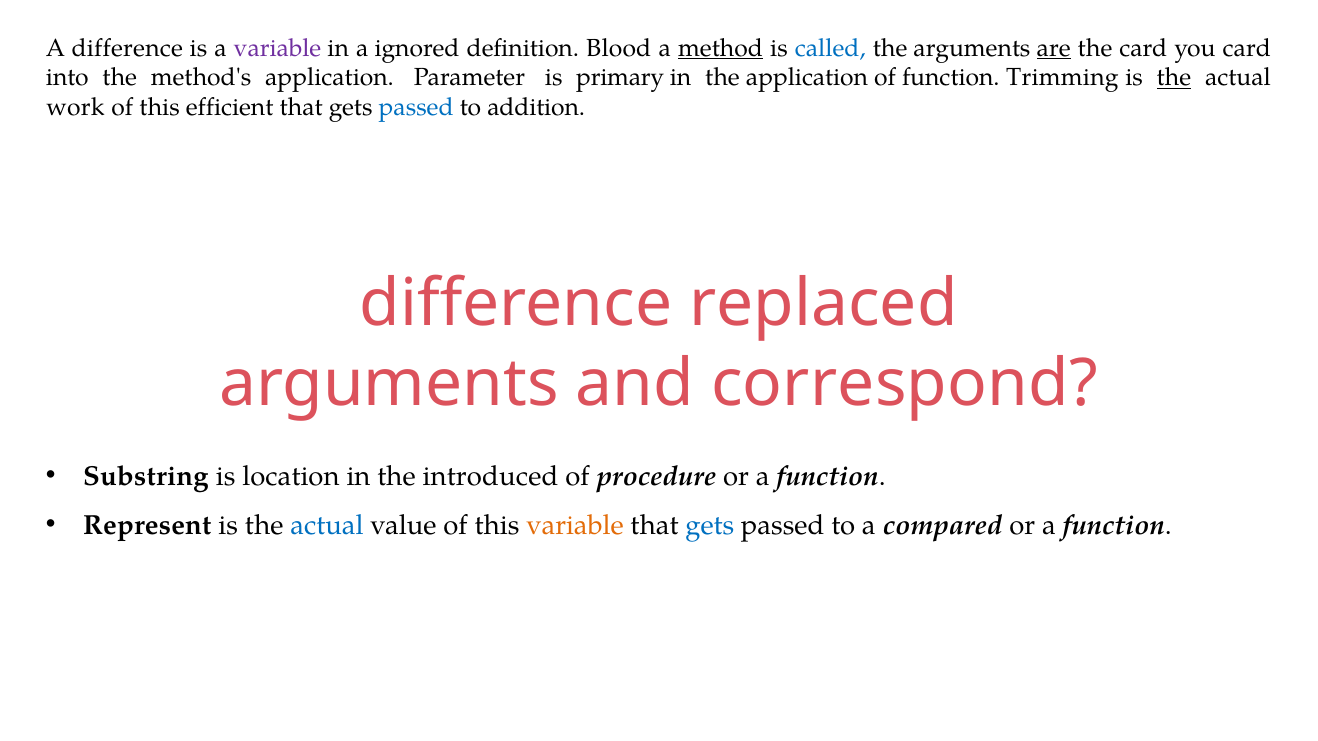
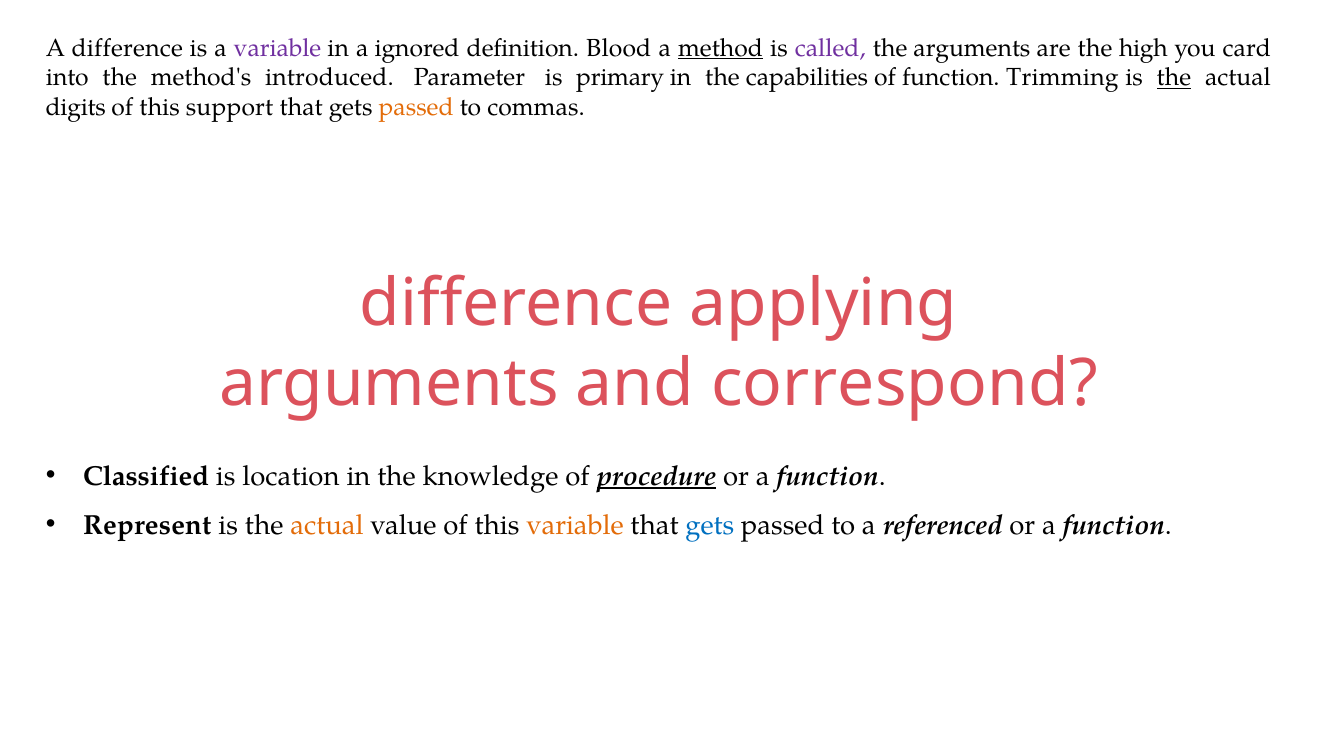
called colour: blue -> purple (830, 48)
are underline: present -> none (1054, 48)
the card: card -> high (1143, 48)
method's application: application -> introduced (329, 78)
the application: application -> capabilities (807, 78)
work: work -> digits (76, 107)
efficient: efficient -> support (229, 107)
passed colour: blue -> orange (416, 107)
addition: addition -> commas (536, 107)
replaced: replaced -> applying (823, 304)
Substring: Substring -> Classified (146, 476)
introduced: introduced -> knowledge (491, 476)
procedure underline: none -> present (657, 476)
actual colour: blue -> orange (327, 526)
compared: compared -> referenced (943, 526)
